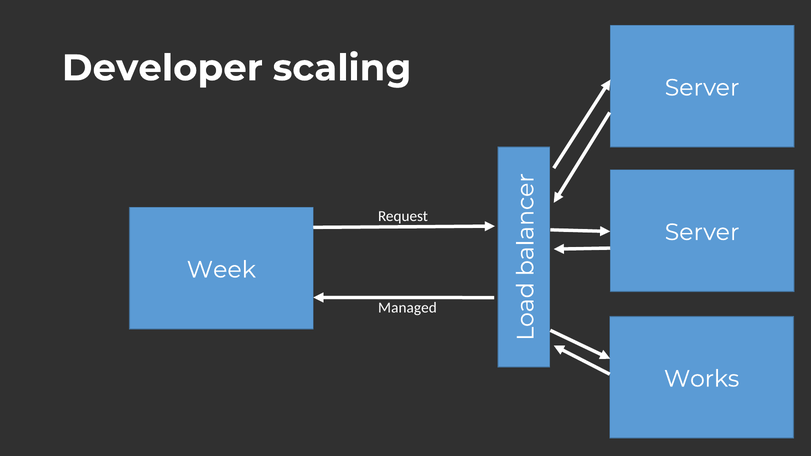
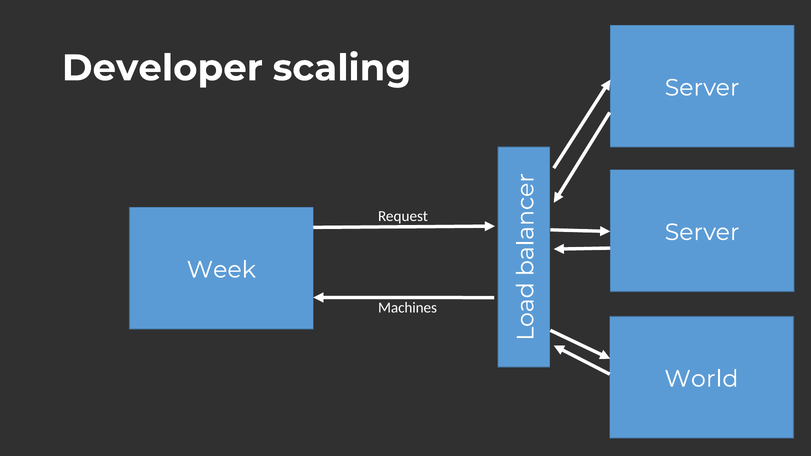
Managed: Managed -> Machines (408, 308)
Works: Works -> World (701, 379)
